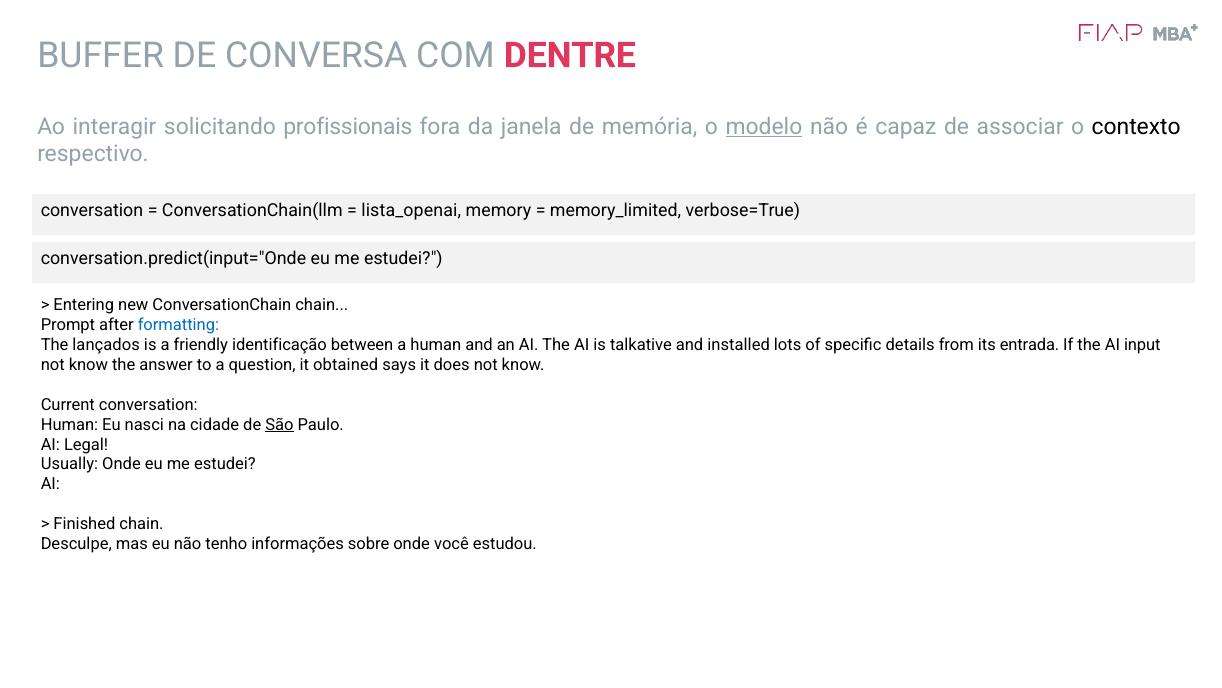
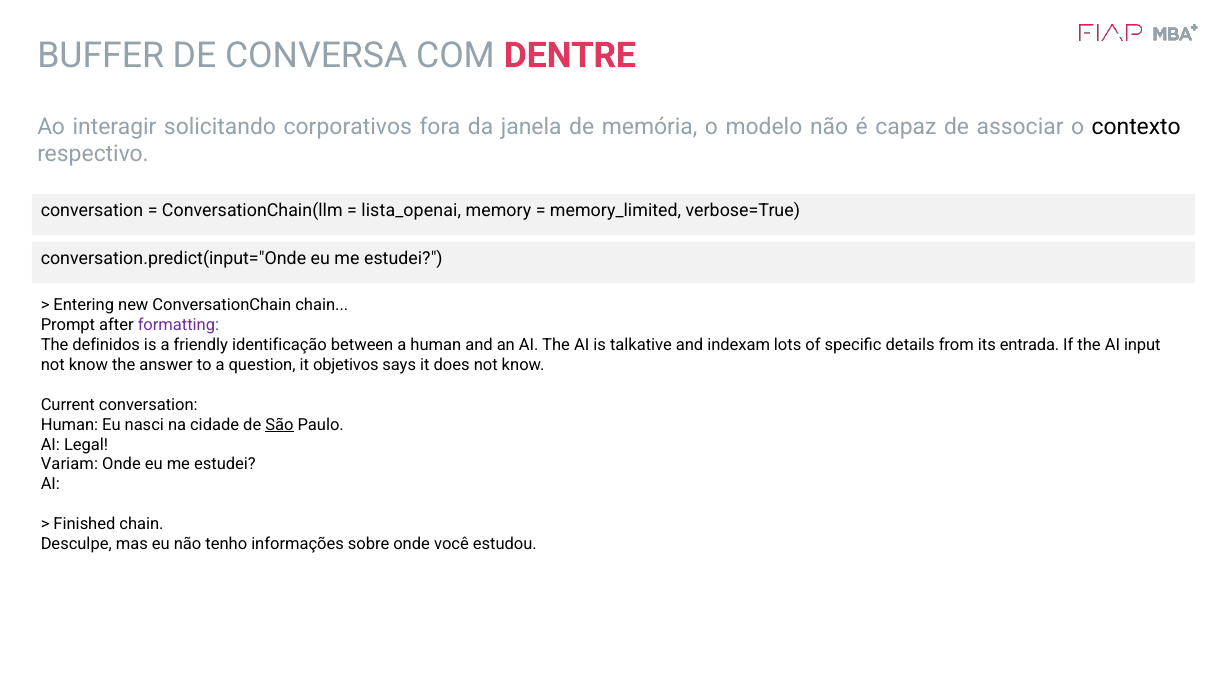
profissionais: profissionais -> corporativos (348, 127)
modelo underline: present -> none (764, 127)
formatting colour: blue -> purple (178, 325)
lançados: lançados -> definidos (106, 345)
installed: installed -> indexam (739, 345)
obtained: obtained -> objetivos (346, 365)
Usually: Usually -> Variam (69, 464)
